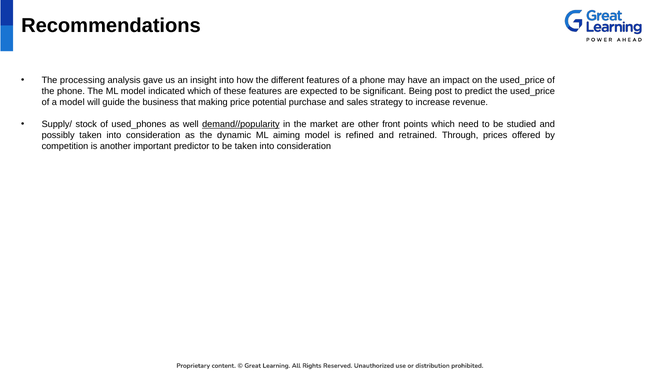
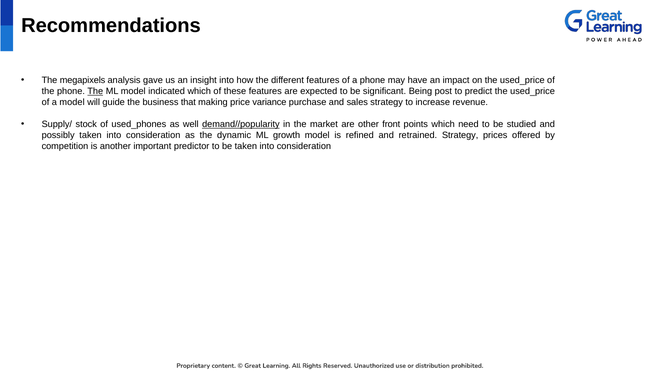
processing: processing -> megapixels (83, 80)
The underline: none -> present (95, 91)
potential: potential -> variance (269, 102)
aiming: aiming -> growth (287, 135)
retrained Through: Through -> Strategy (460, 135)
